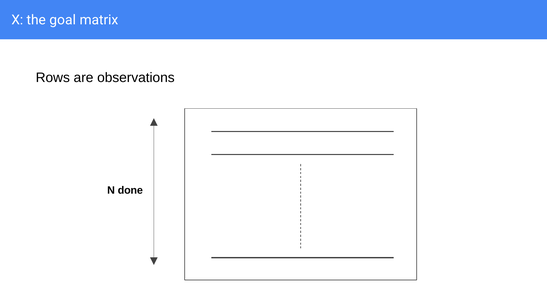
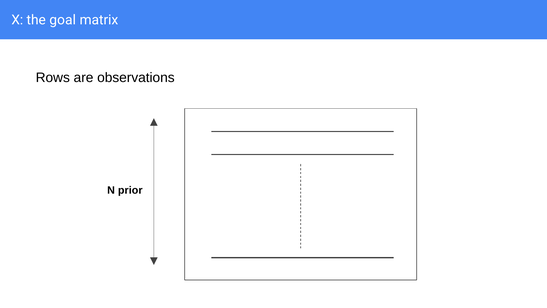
done: done -> prior (130, 190)
